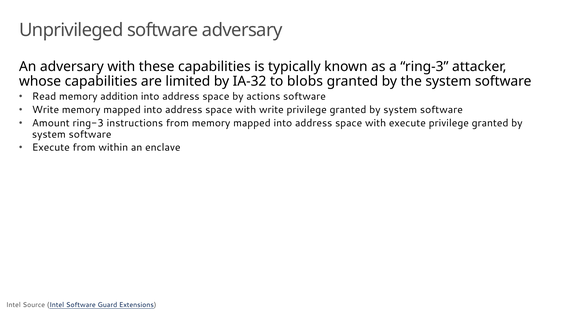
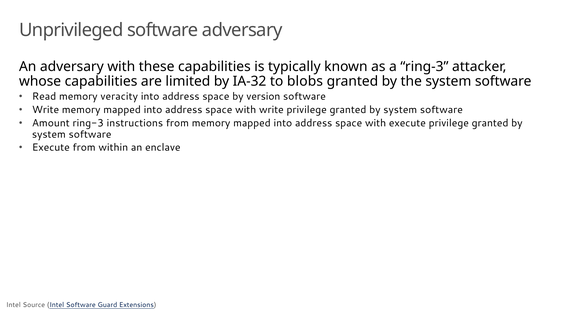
addition: addition -> veracity (119, 96)
actions: actions -> version (263, 96)
